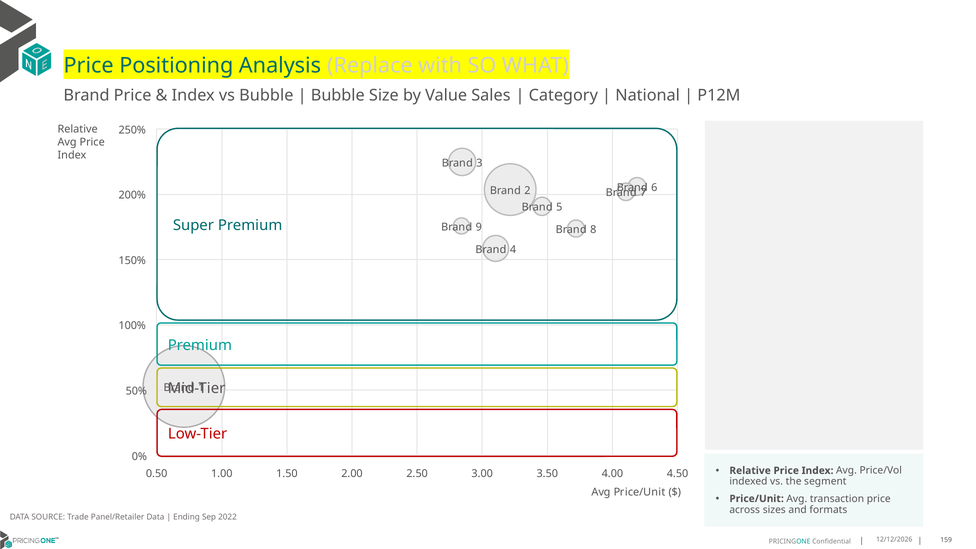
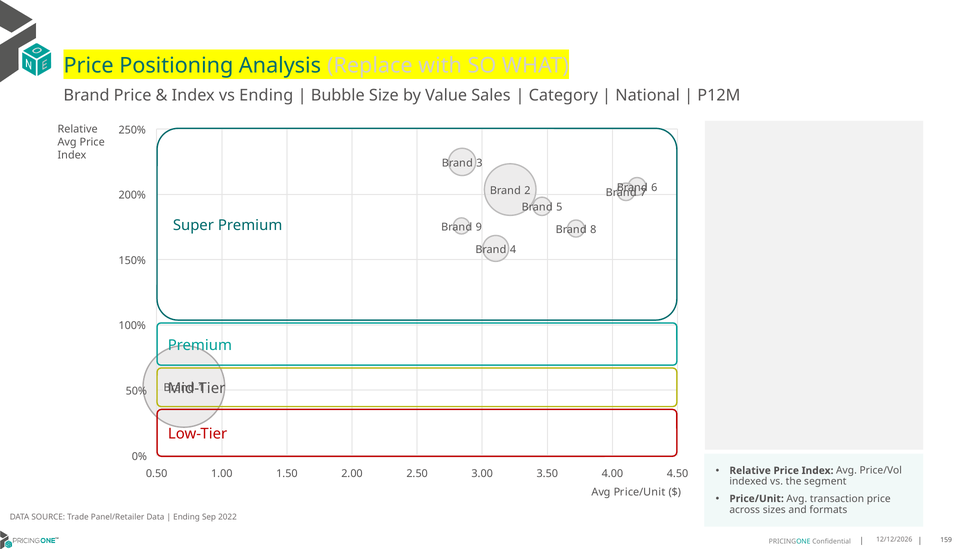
vs Bubble: Bubble -> Ending (266, 95)
